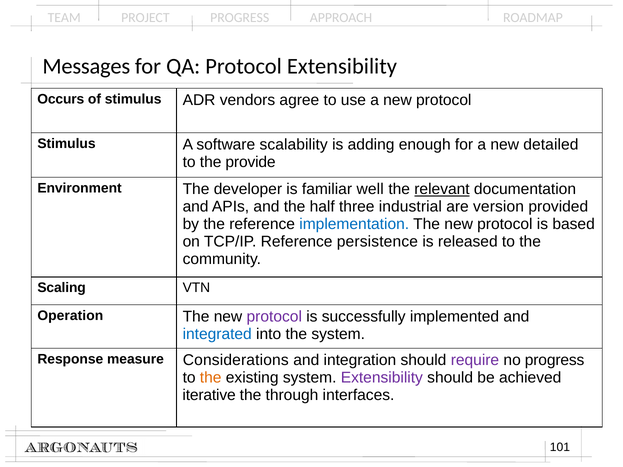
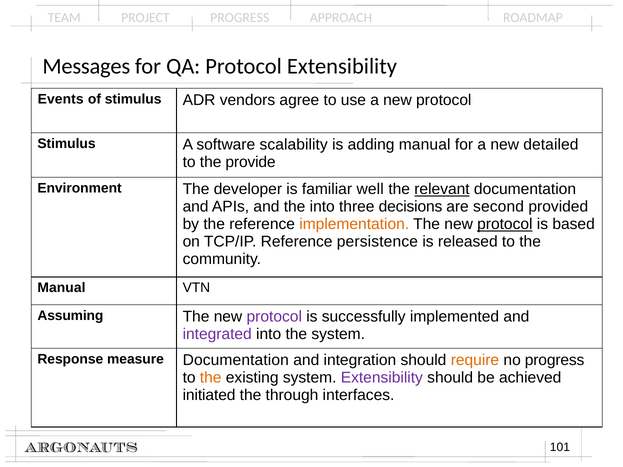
Occurs: Occurs -> Events (61, 99)
adding enough: enough -> manual (425, 145)
the half: half -> into (322, 207)
industrial: industrial -> decisions (410, 207)
version: version -> second (499, 207)
implementation colour: blue -> orange (354, 224)
protocol underline: none -> present (505, 224)
Scaling: Scaling -> Manual (61, 288)
Operation: Operation -> Assuming (70, 316)
integrated colour: blue -> purple (217, 334)
measure Considerations: Considerations -> Documentation (236, 360)
require colour: purple -> orange (475, 360)
iterative: iterative -> initiated (209, 395)
